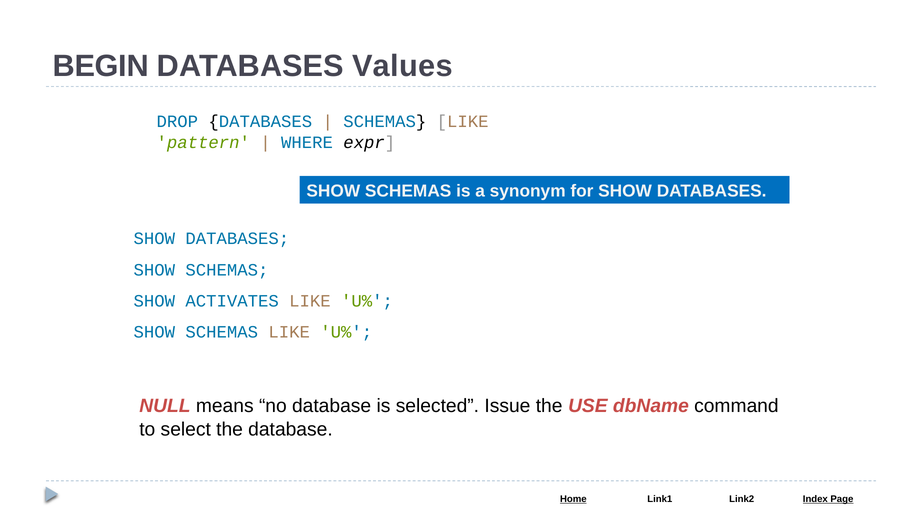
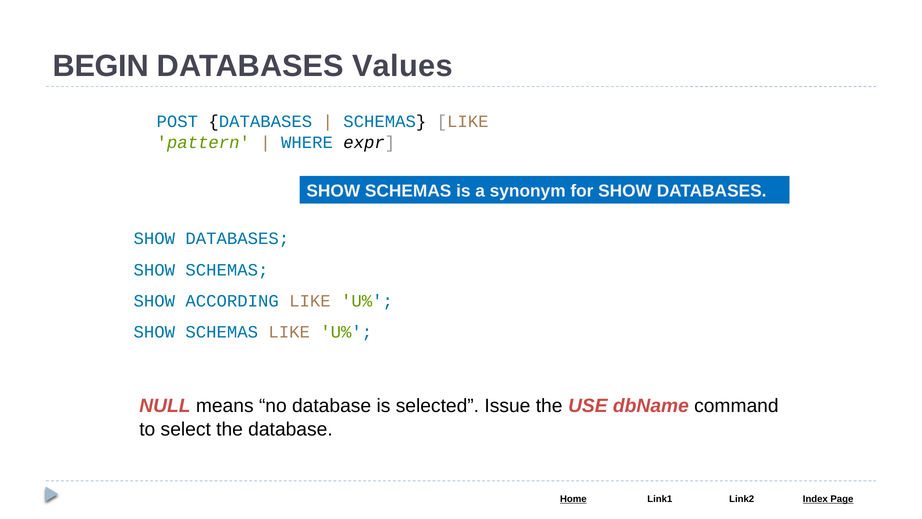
DROP: DROP -> POST (177, 122)
ACTIVATES: ACTIVATES -> ACCORDING (232, 301)
